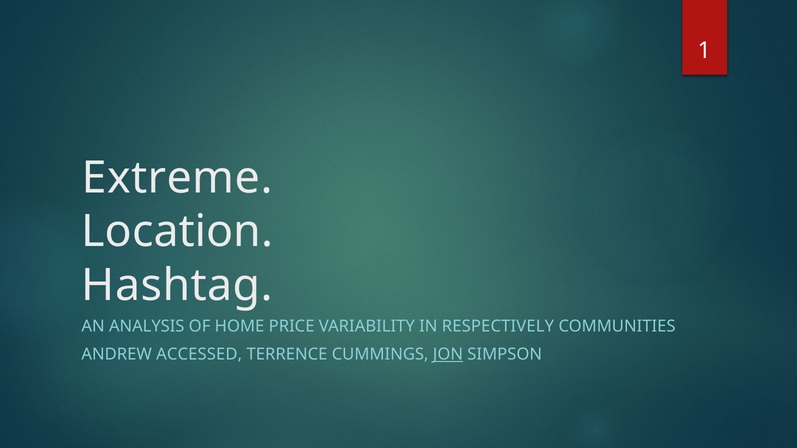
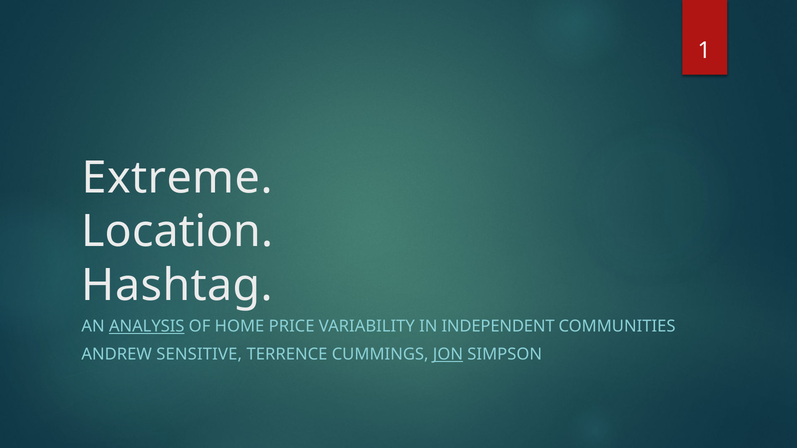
ANALYSIS underline: none -> present (147, 326)
RESPECTIVELY: RESPECTIVELY -> INDEPENDENT (498, 326)
ACCESSED: ACCESSED -> SENSITIVE (199, 355)
